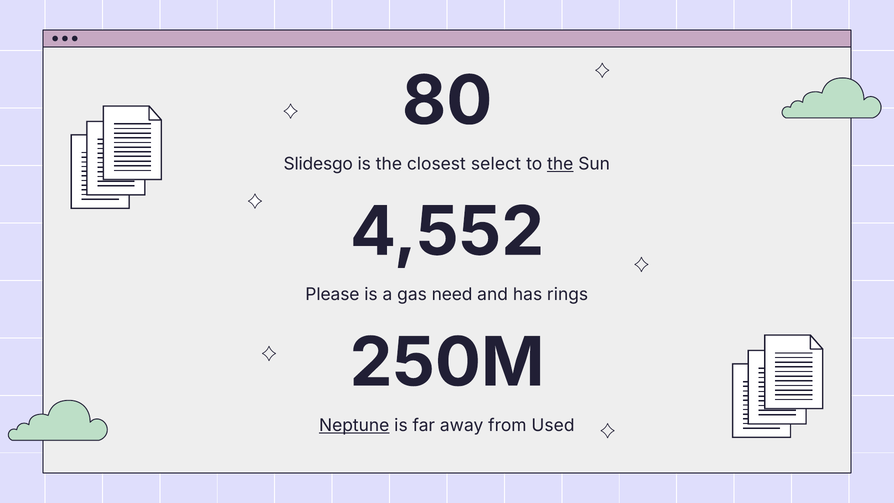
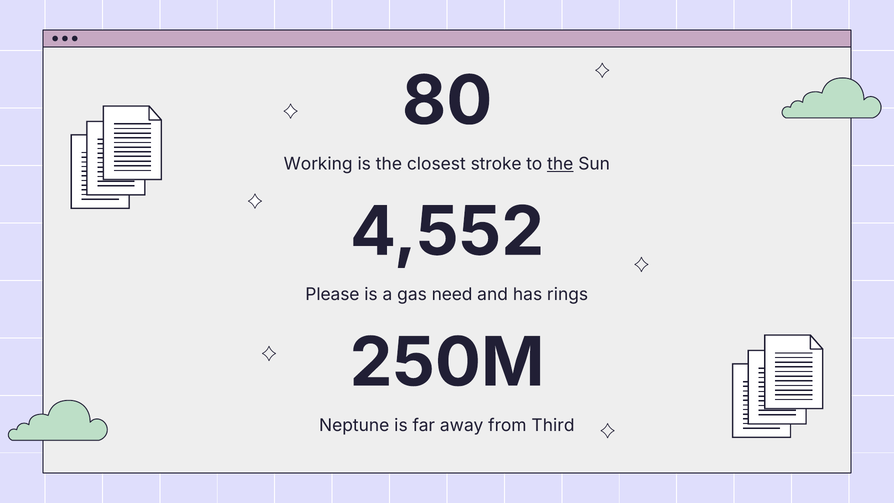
Slidesgo: Slidesgo -> Working (318, 164)
select: select -> stroke (496, 164)
Neptune underline: present -> none (354, 425)
Used: Used -> Third (553, 425)
